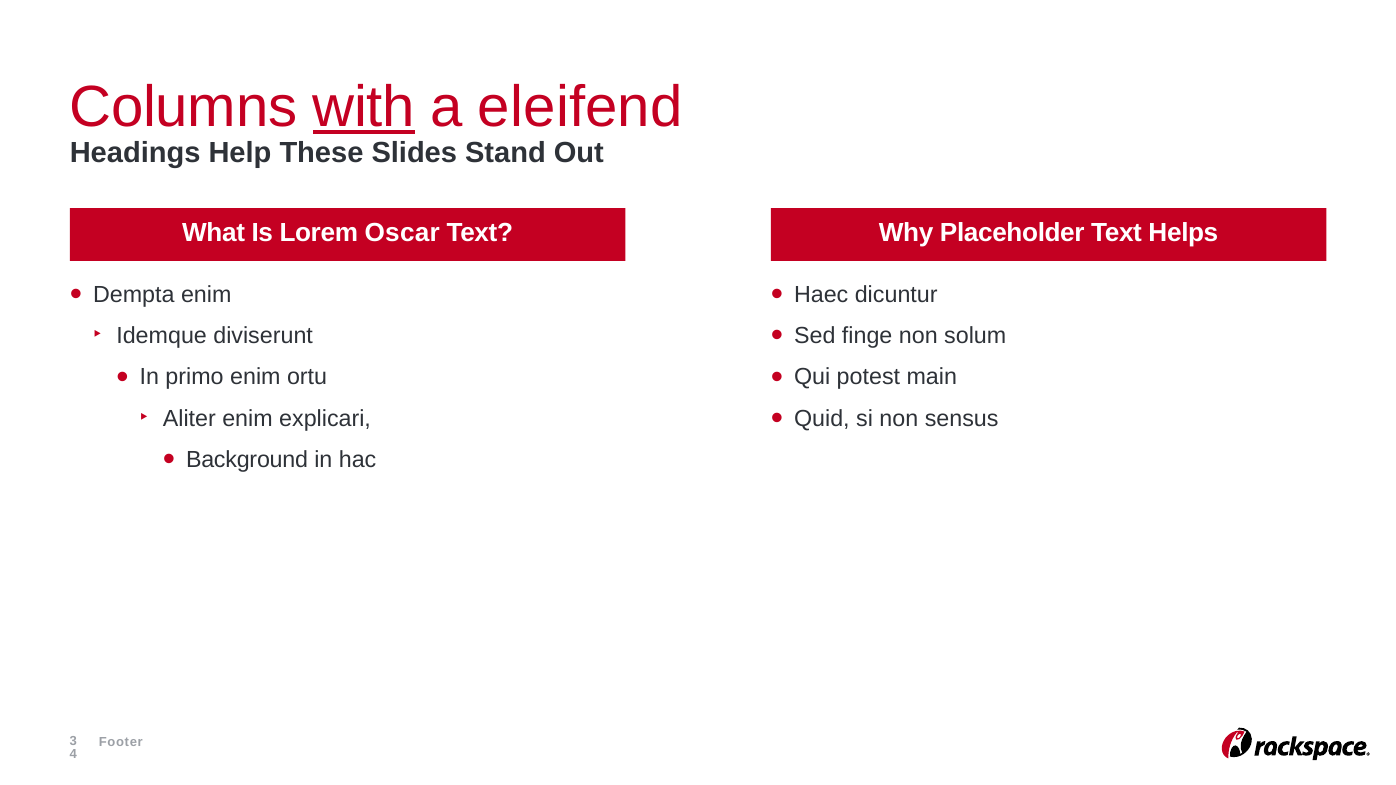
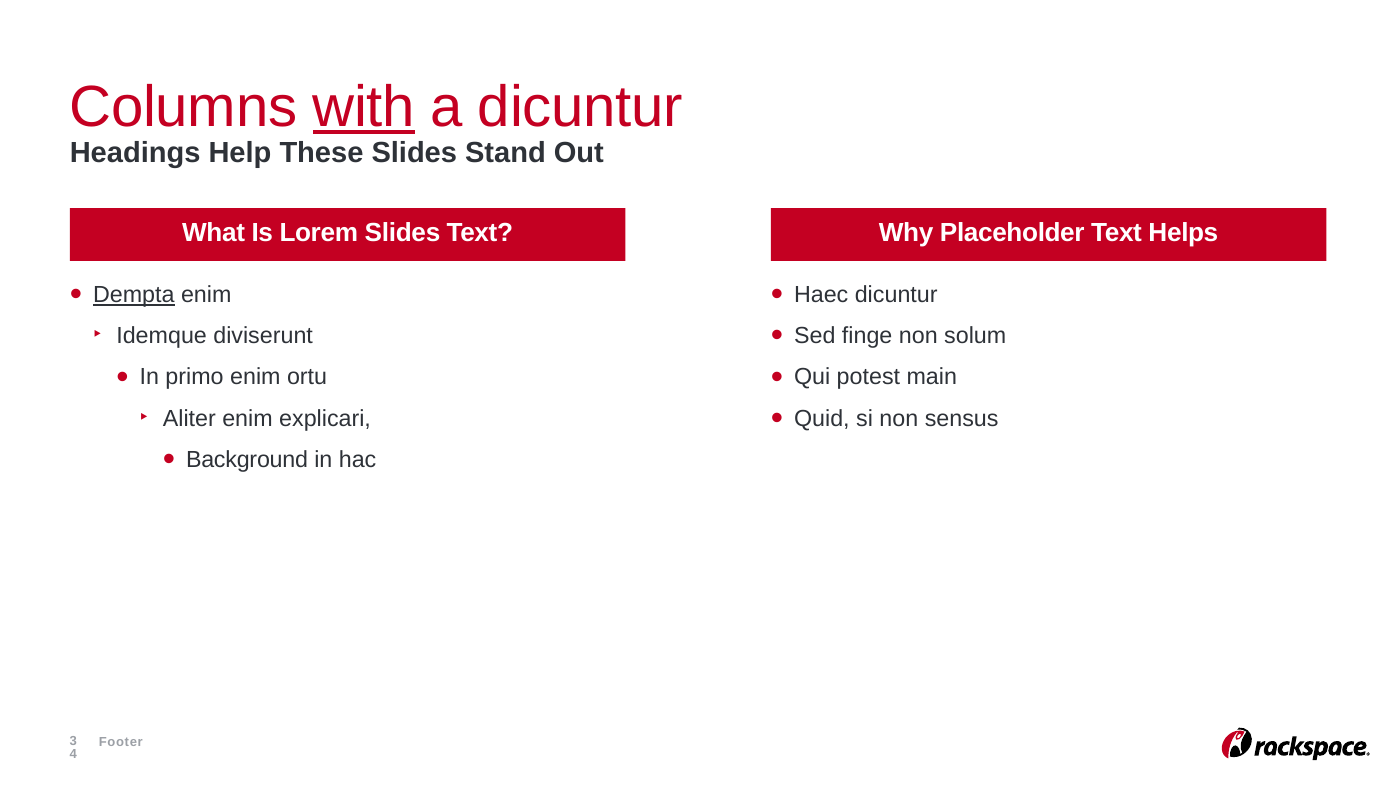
a eleifend: eleifend -> dicuntur (581, 107)
Lorem Oscar: Oscar -> Slides (402, 233)
Dempta underline: none -> present (134, 295)
